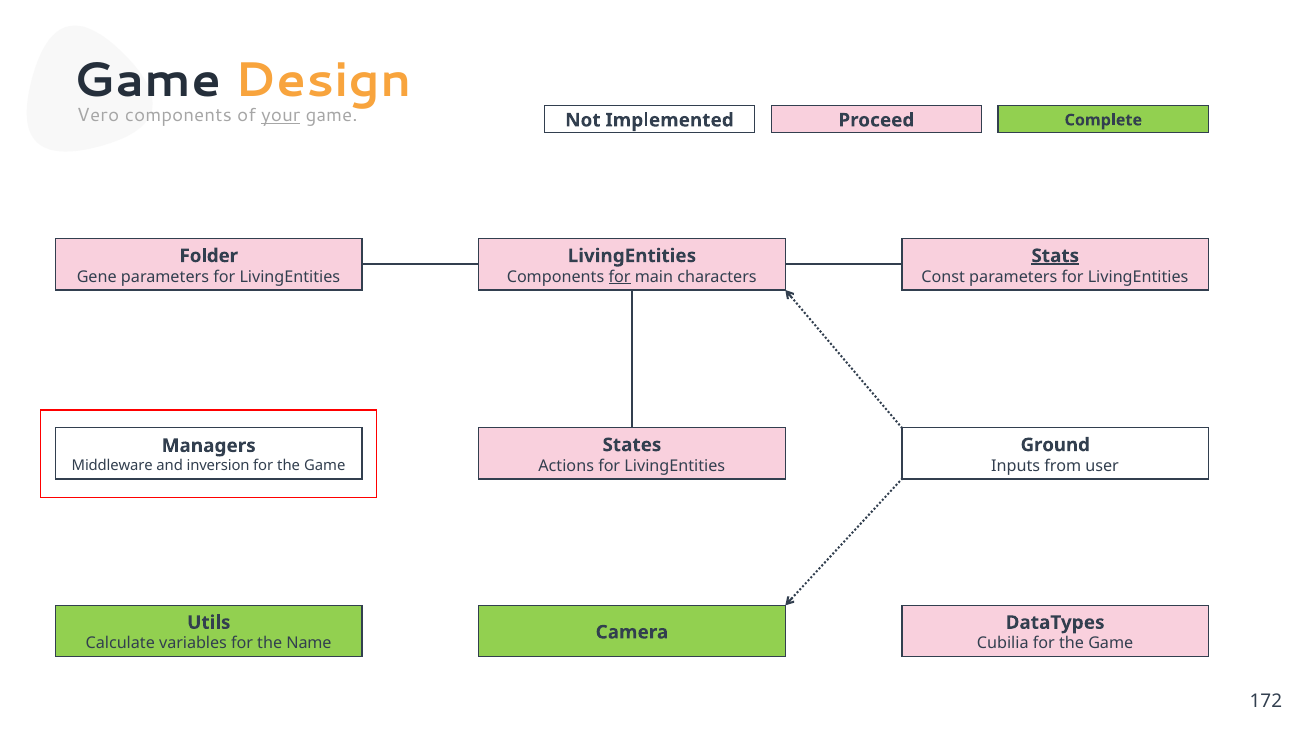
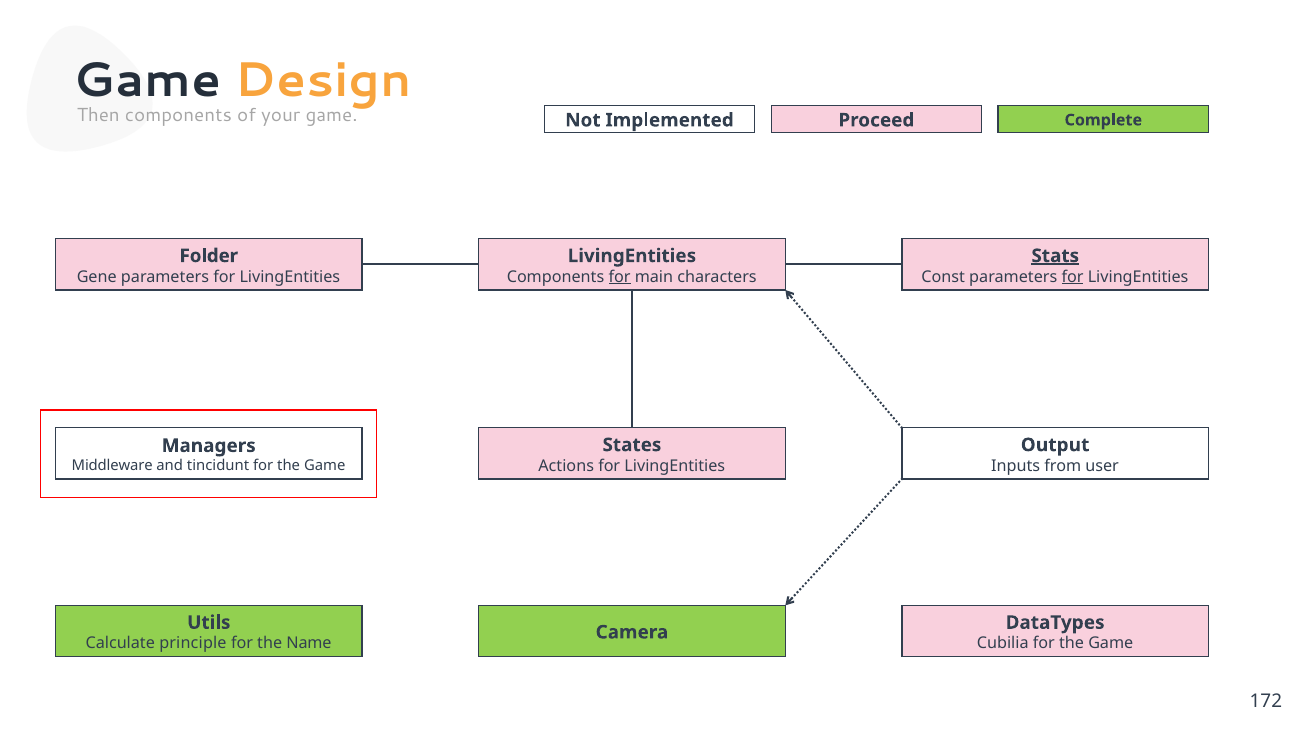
Vero: Vero -> Then (98, 115)
your underline: present -> none (281, 115)
for underline: none -> present (1073, 277)
Ground: Ground -> Output (1055, 445)
inversion: inversion -> tincidunt (218, 466)
variables: variables -> principle (193, 643)
